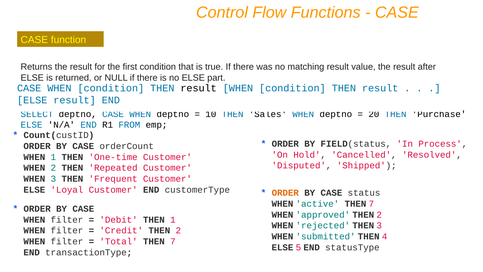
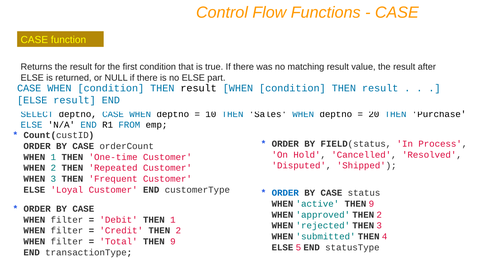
ORDER colour: orange -> blue (285, 193)
active THEN 7: 7 -> 9 (371, 204)
Total THEN 7: 7 -> 9 (173, 241)
